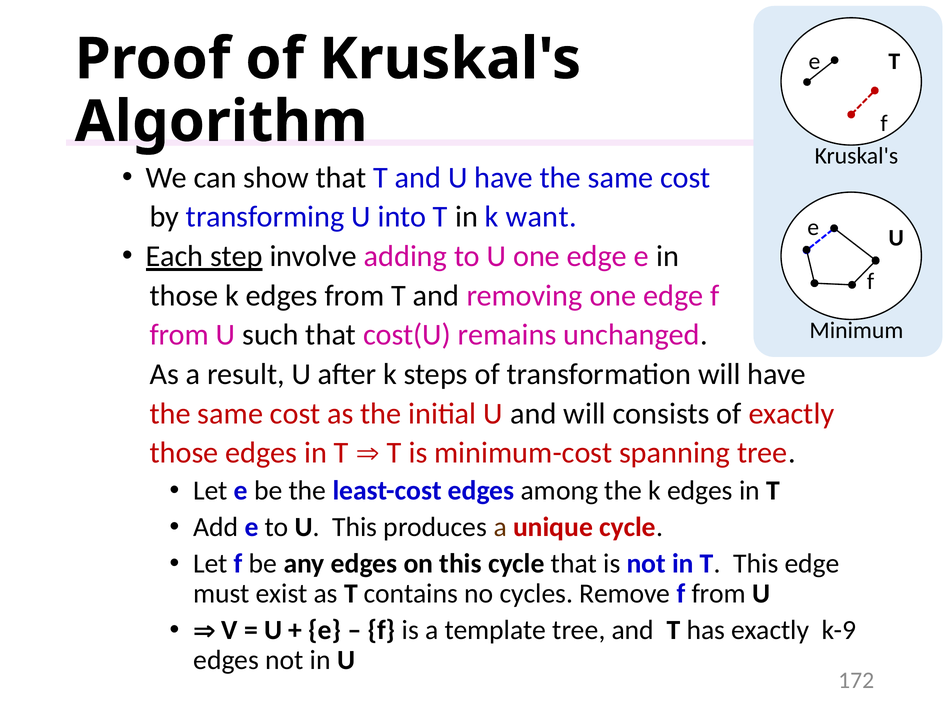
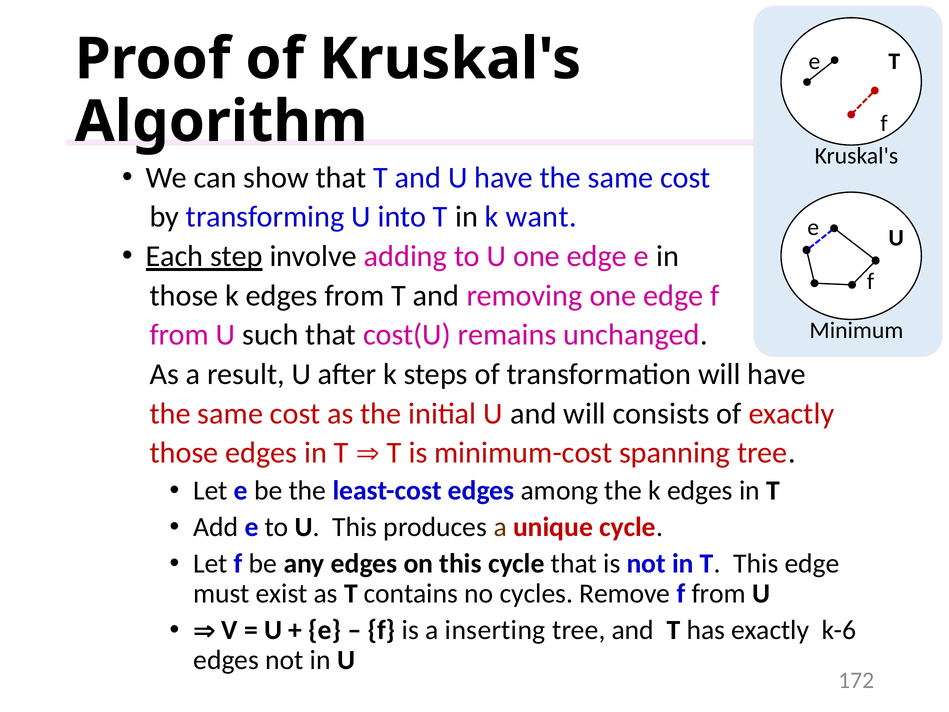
template: template -> inserting (495, 630)
k-9: k-9 -> k-6 (839, 630)
